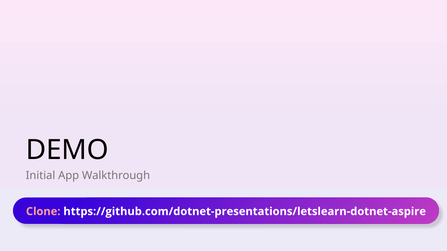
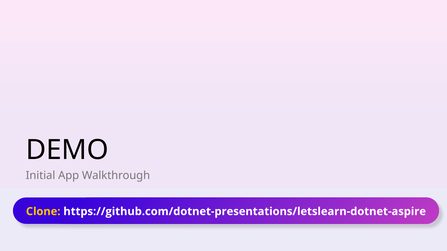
Clone colour: pink -> yellow (43, 212)
